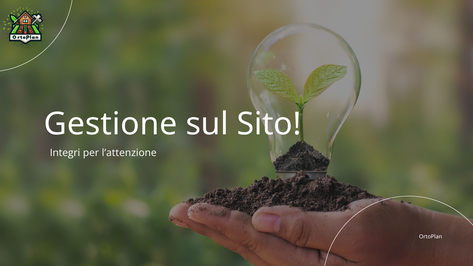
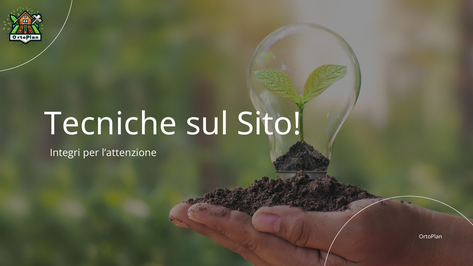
Gestione: Gestione -> Tecniche (111, 124)
